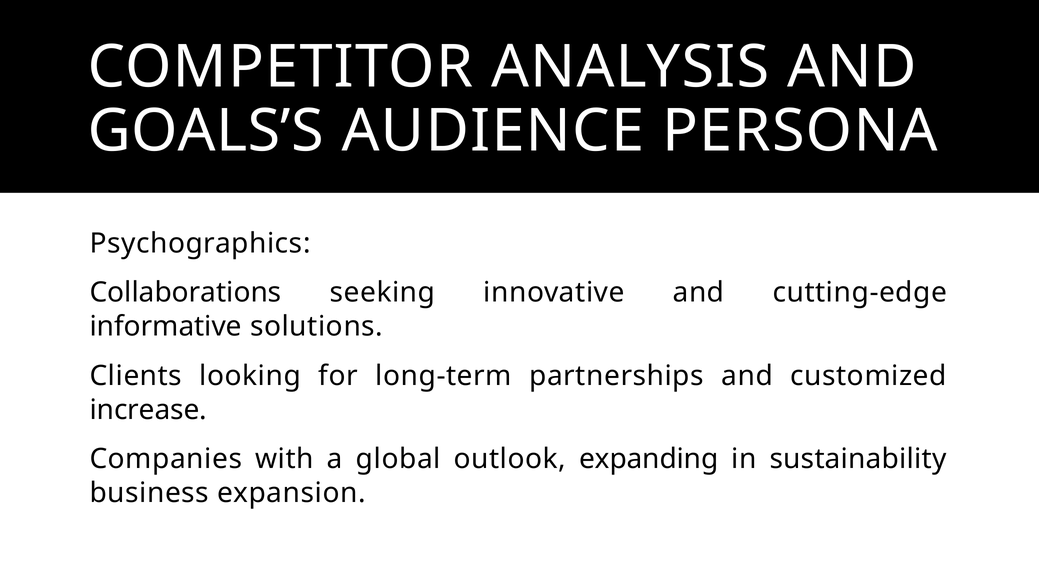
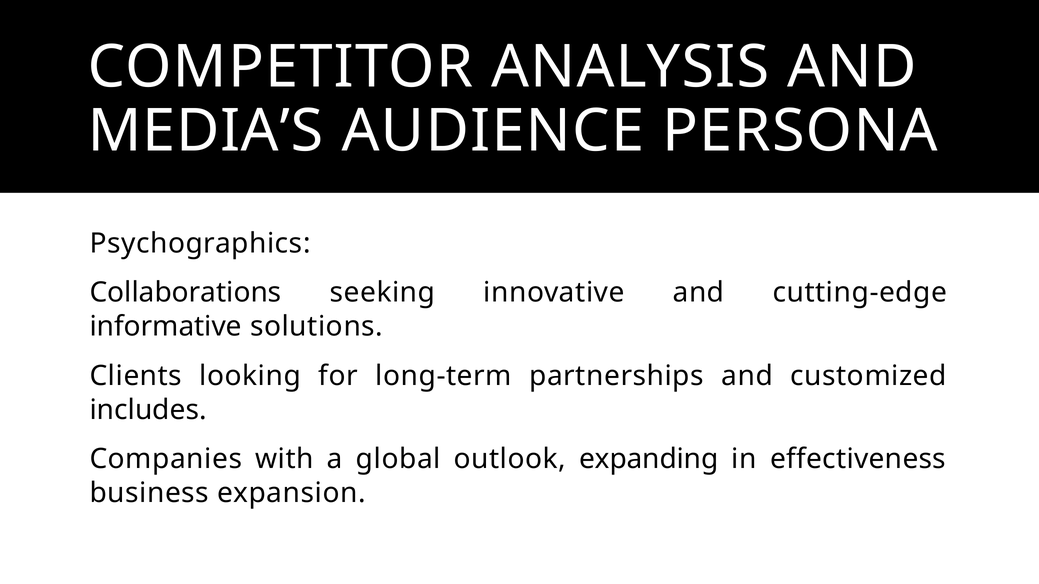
GOALS’S: GOALS’S -> MEDIA’S (205, 131)
increase: increase -> includes (148, 410)
sustainability: sustainability -> effectiveness (858, 459)
